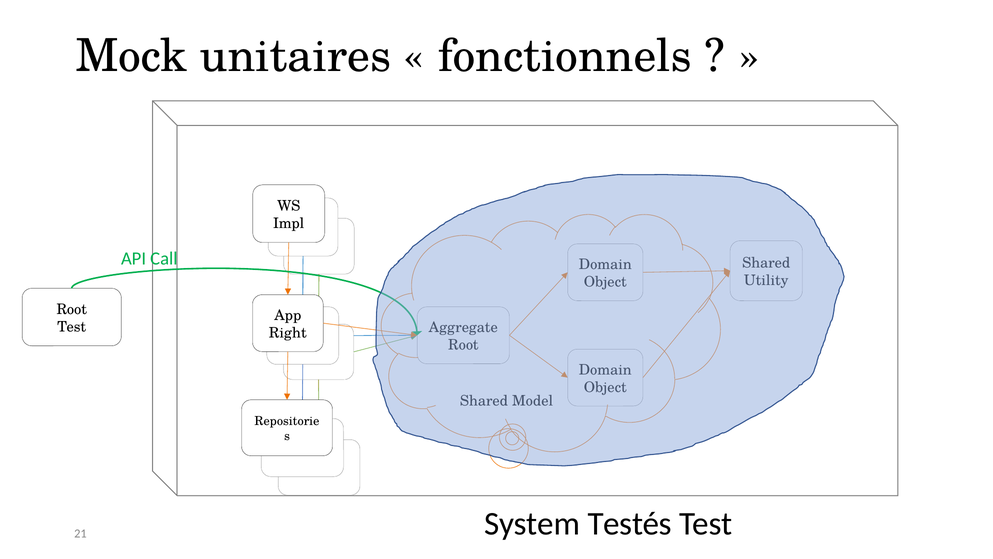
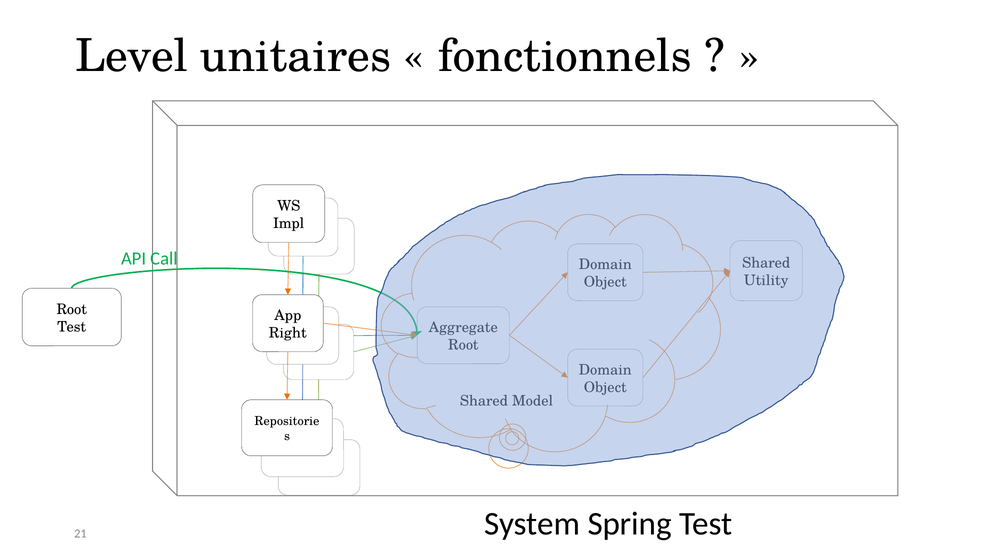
Mock: Mock -> Level (132, 56)
Testés: Testés -> Spring (630, 523)
